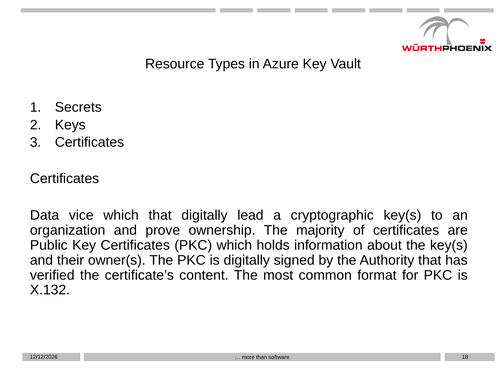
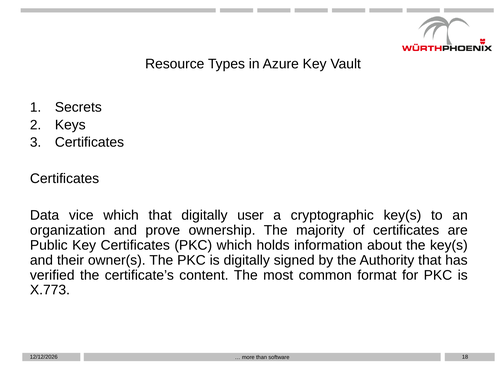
lead: lead -> user (251, 215)
X.132: X.132 -> X.773 (50, 290)
